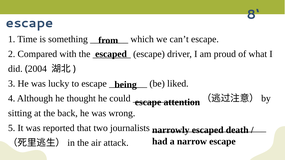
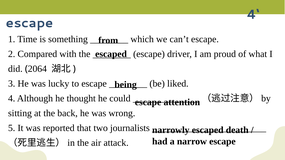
8‘: 8‘ -> 4‘ (253, 15)
2004: 2004 -> 2064 (37, 69)
